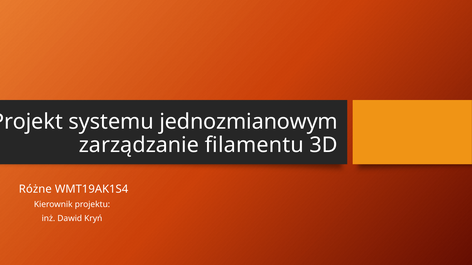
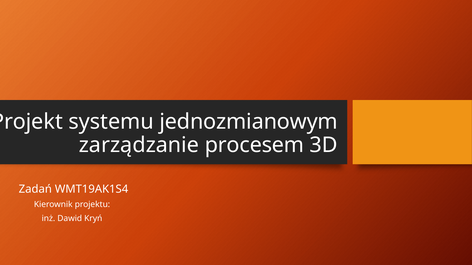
filamentu: filamentu -> procesem (254, 145)
Różne: Różne -> Zadań (35, 189)
